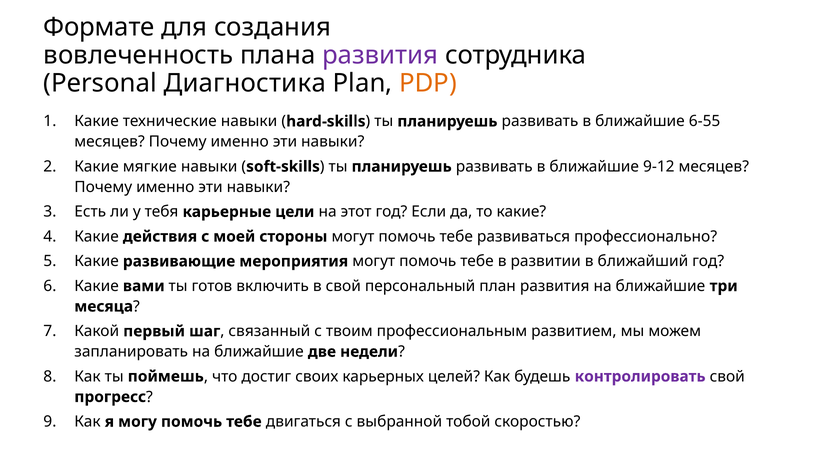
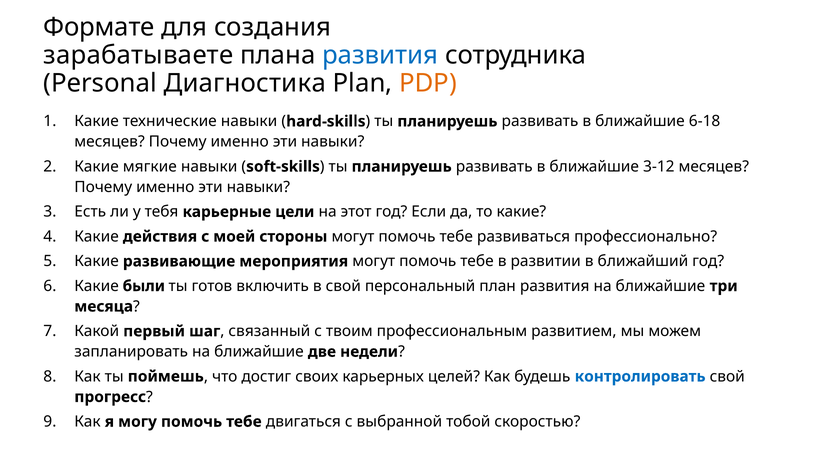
вовлеченность: вовлеченность -> зарабатываете (138, 55)
развития colour: purple -> blue (380, 55)
6-55: 6-55 -> 6-18 (705, 121)
9-12: 9-12 -> 3-12 (659, 166)
вами: вами -> были (144, 286)
контролировать colour: purple -> blue (640, 376)
